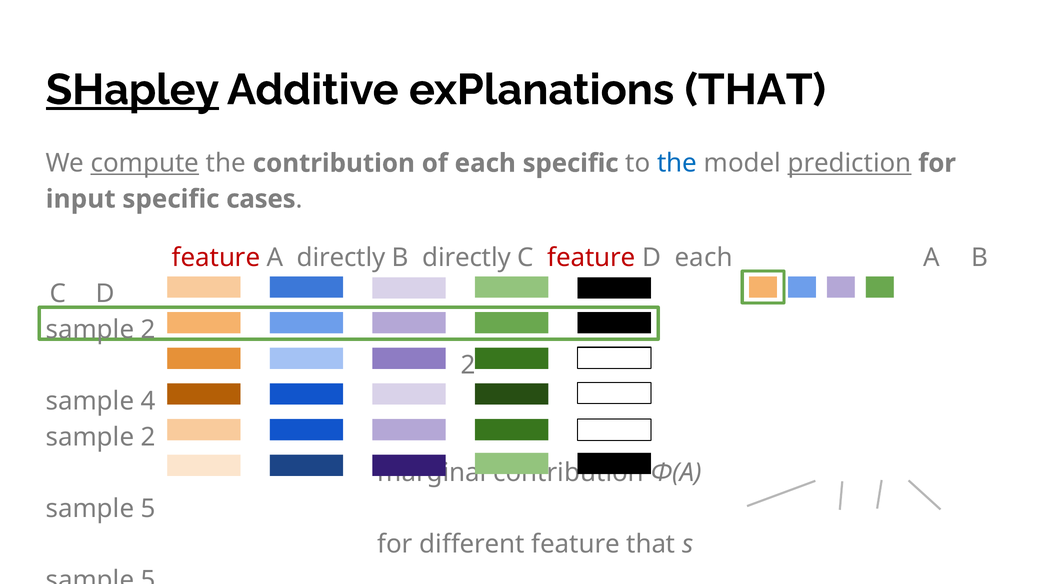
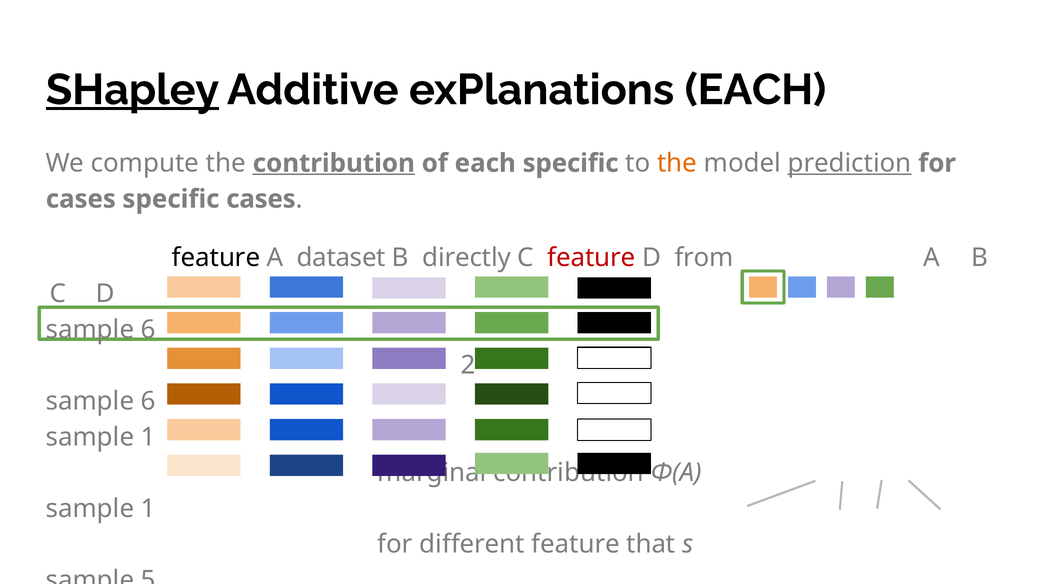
exPlanations THAT: THAT -> EACH (755, 90)
compute underline: present -> none (145, 163)
contribution underline: none -> present (334, 163)
the colour: blue -> orange (677, 163)
input: input -> cases (81, 199)
feature colour: red -> black (216, 258)
A directly: directly -> dataset (341, 258)
D each: each -> from (704, 258)
2: 2 -> 6 (148, 329)
4: 4 -> 6 (148, 401)
2: 2 -> 1 (148, 437)
5: 5 -> 1 (148, 508)
